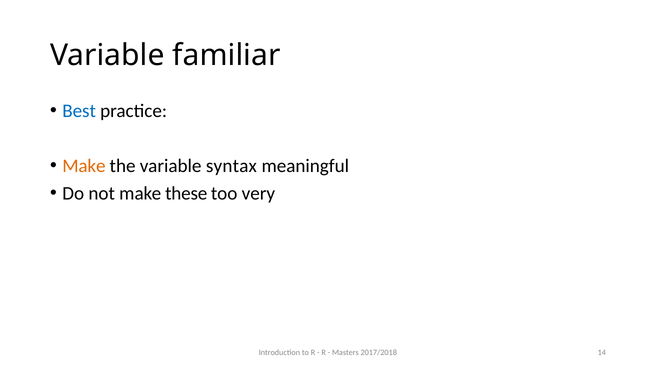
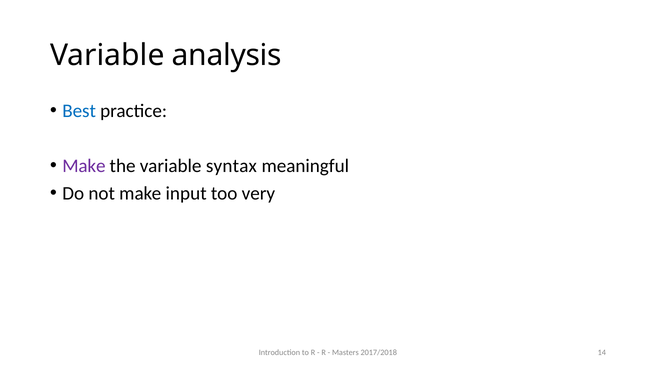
familiar: familiar -> analysis (227, 55)
Make colour: orange -> purple (84, 166)
these: these -> input (186, 193)
